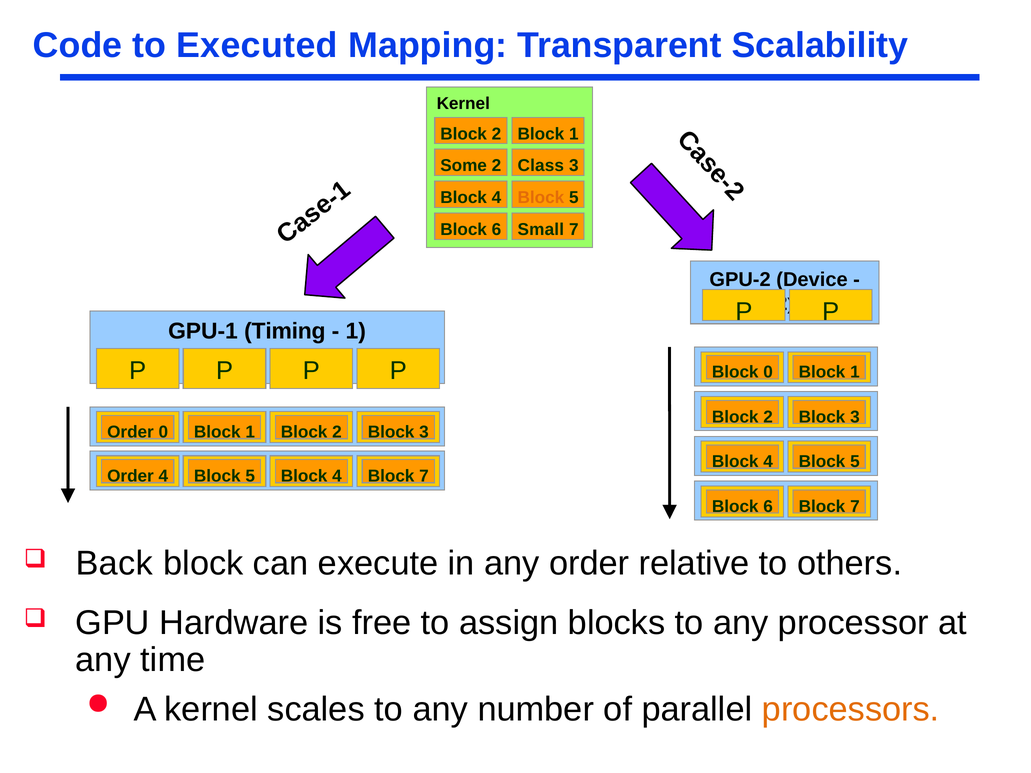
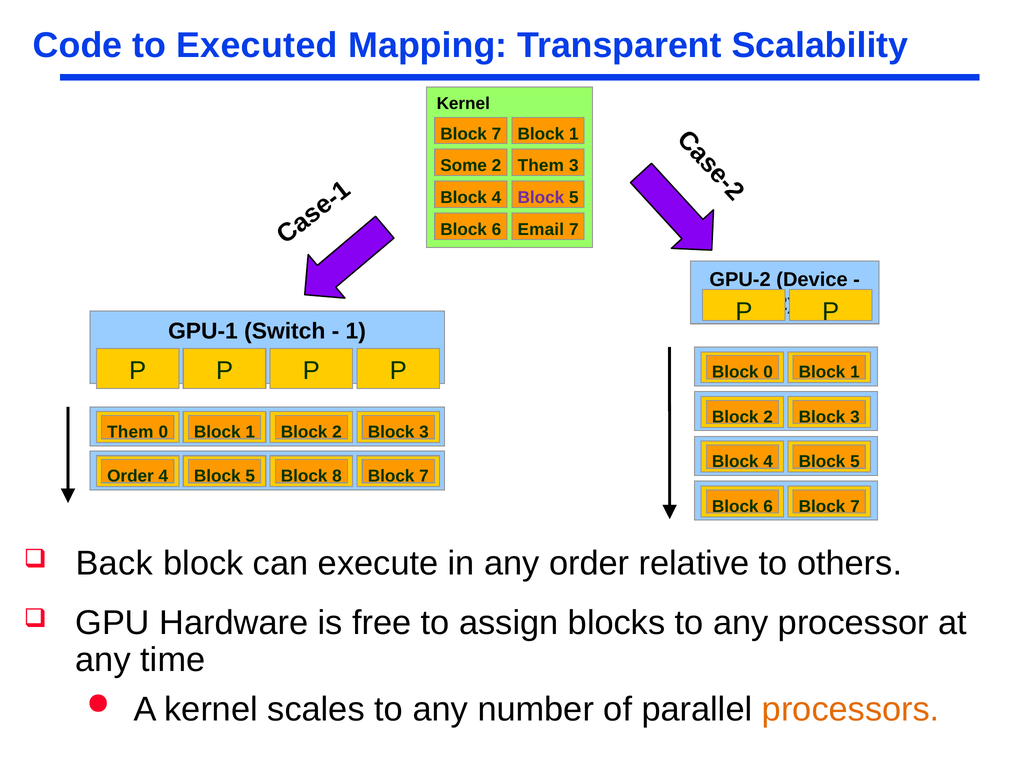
2: 2 -> 7 (497, 134)
2 Class: Class -> Them (541, 166)
Block colour: orange -> purple (541, 198)
Small: Small -> Email (541, 230)
Timing: Timing -> Switch (285, 331)
Order: Order -> Them (130, 432)
5 Block 4: 4 -> 8 (337, 476)
